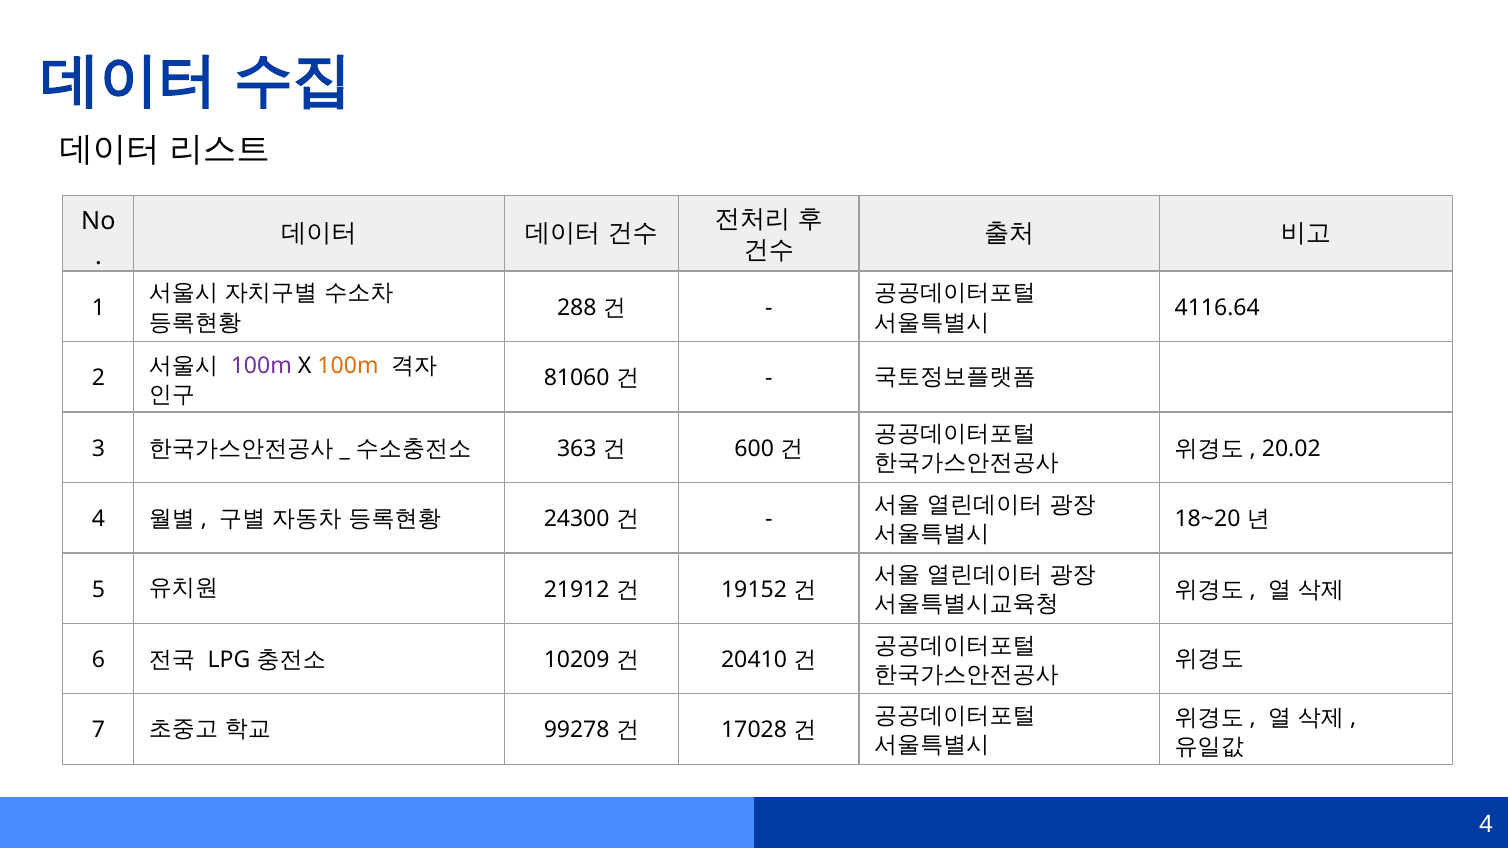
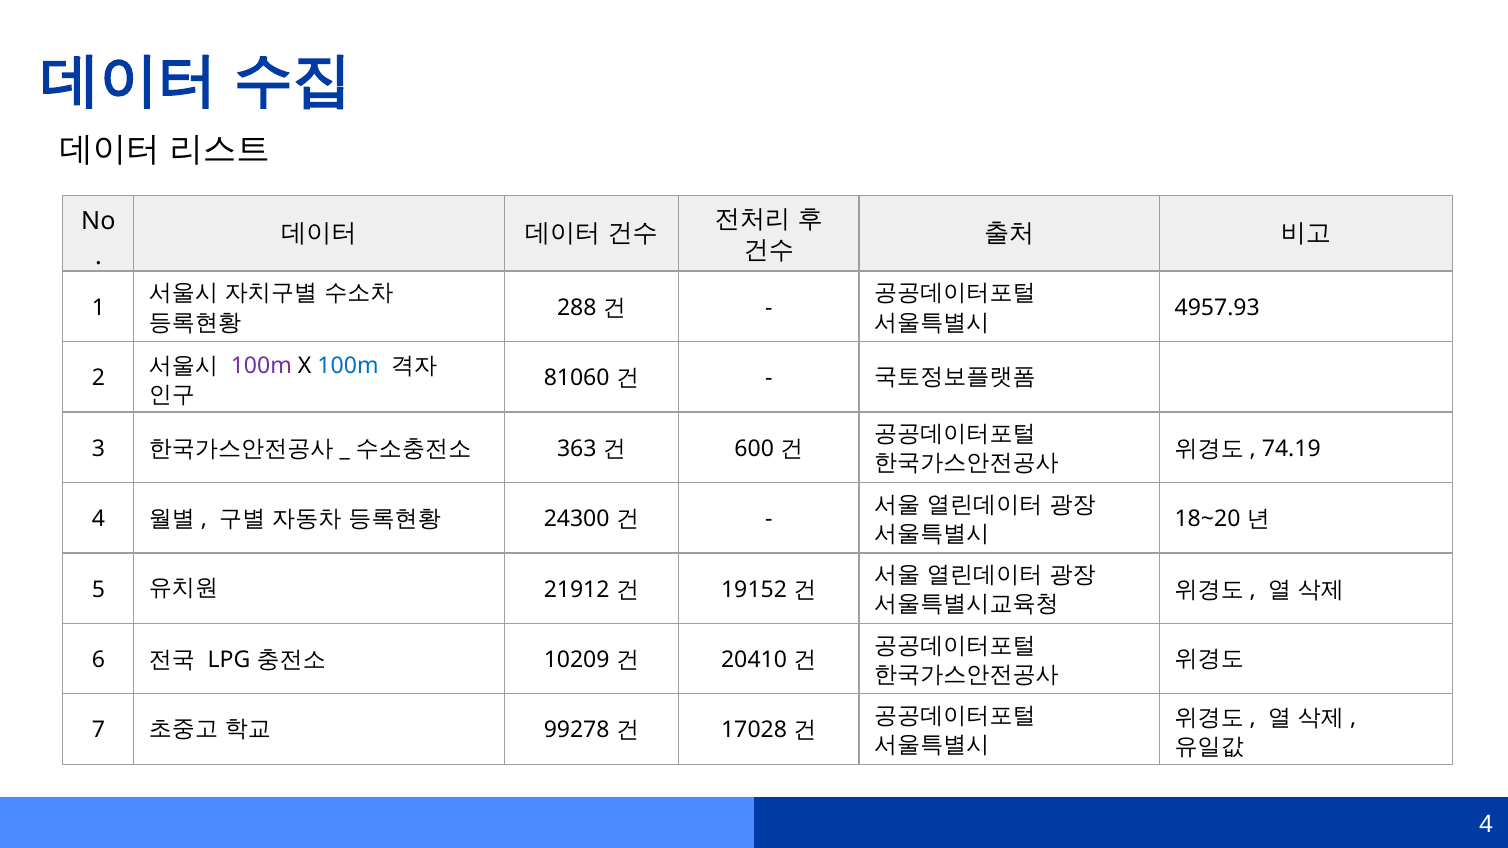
4116.64: 4116.64 -> 4957.93 (1217, 308)
100m colour: orange -> blue (348, 366)
20.02: 20.02 -> 74.19 (1291, 449)
